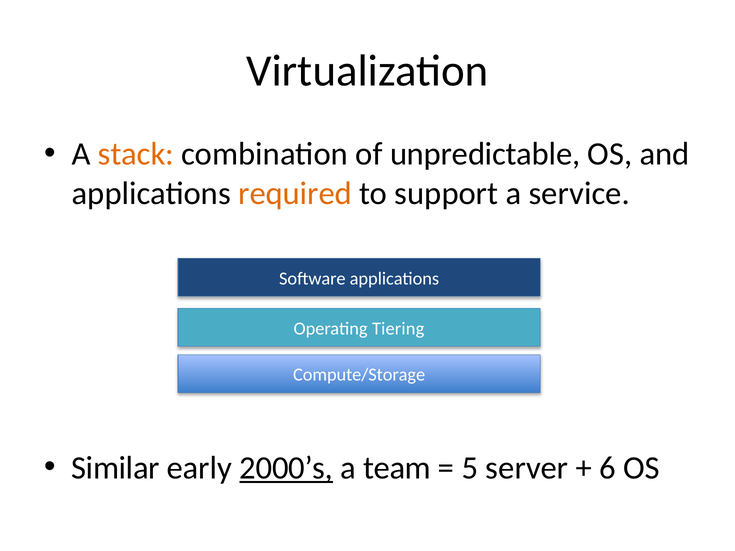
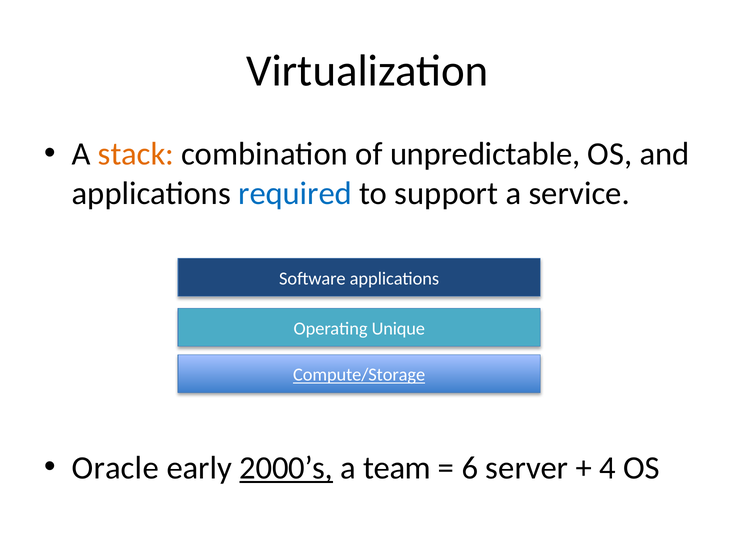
required colour: orange -> blue (295, 193)
Tiering: Tiering -> Unique (398, 329)
Compute/Storage underline: none -> present (359, 375)
Similar: Similar -> Oracle (115, 468)
5: 5 -> 6 (470, 468)
6: 6 -> 4 (608, 468)
